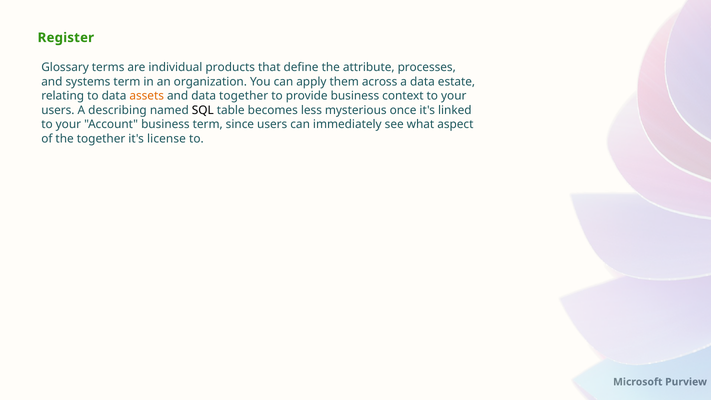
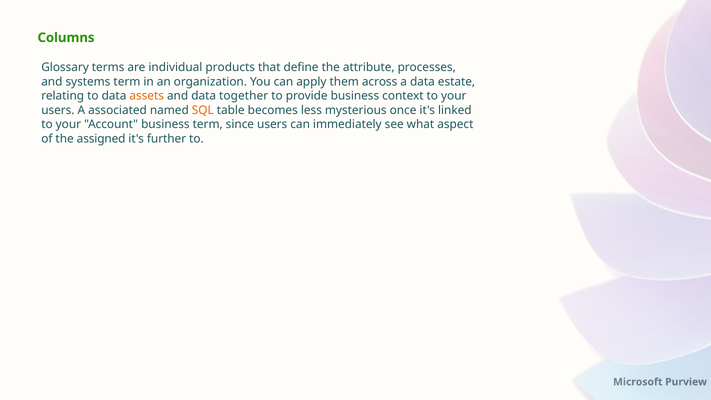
Register: Register -> Columns (66, 38)
describing: describing -> associated (118, 110)
SQL colour: black -> orange (203, 110)
the together: together -> assigned (101, 139)
license: license -> further (167, 139)
